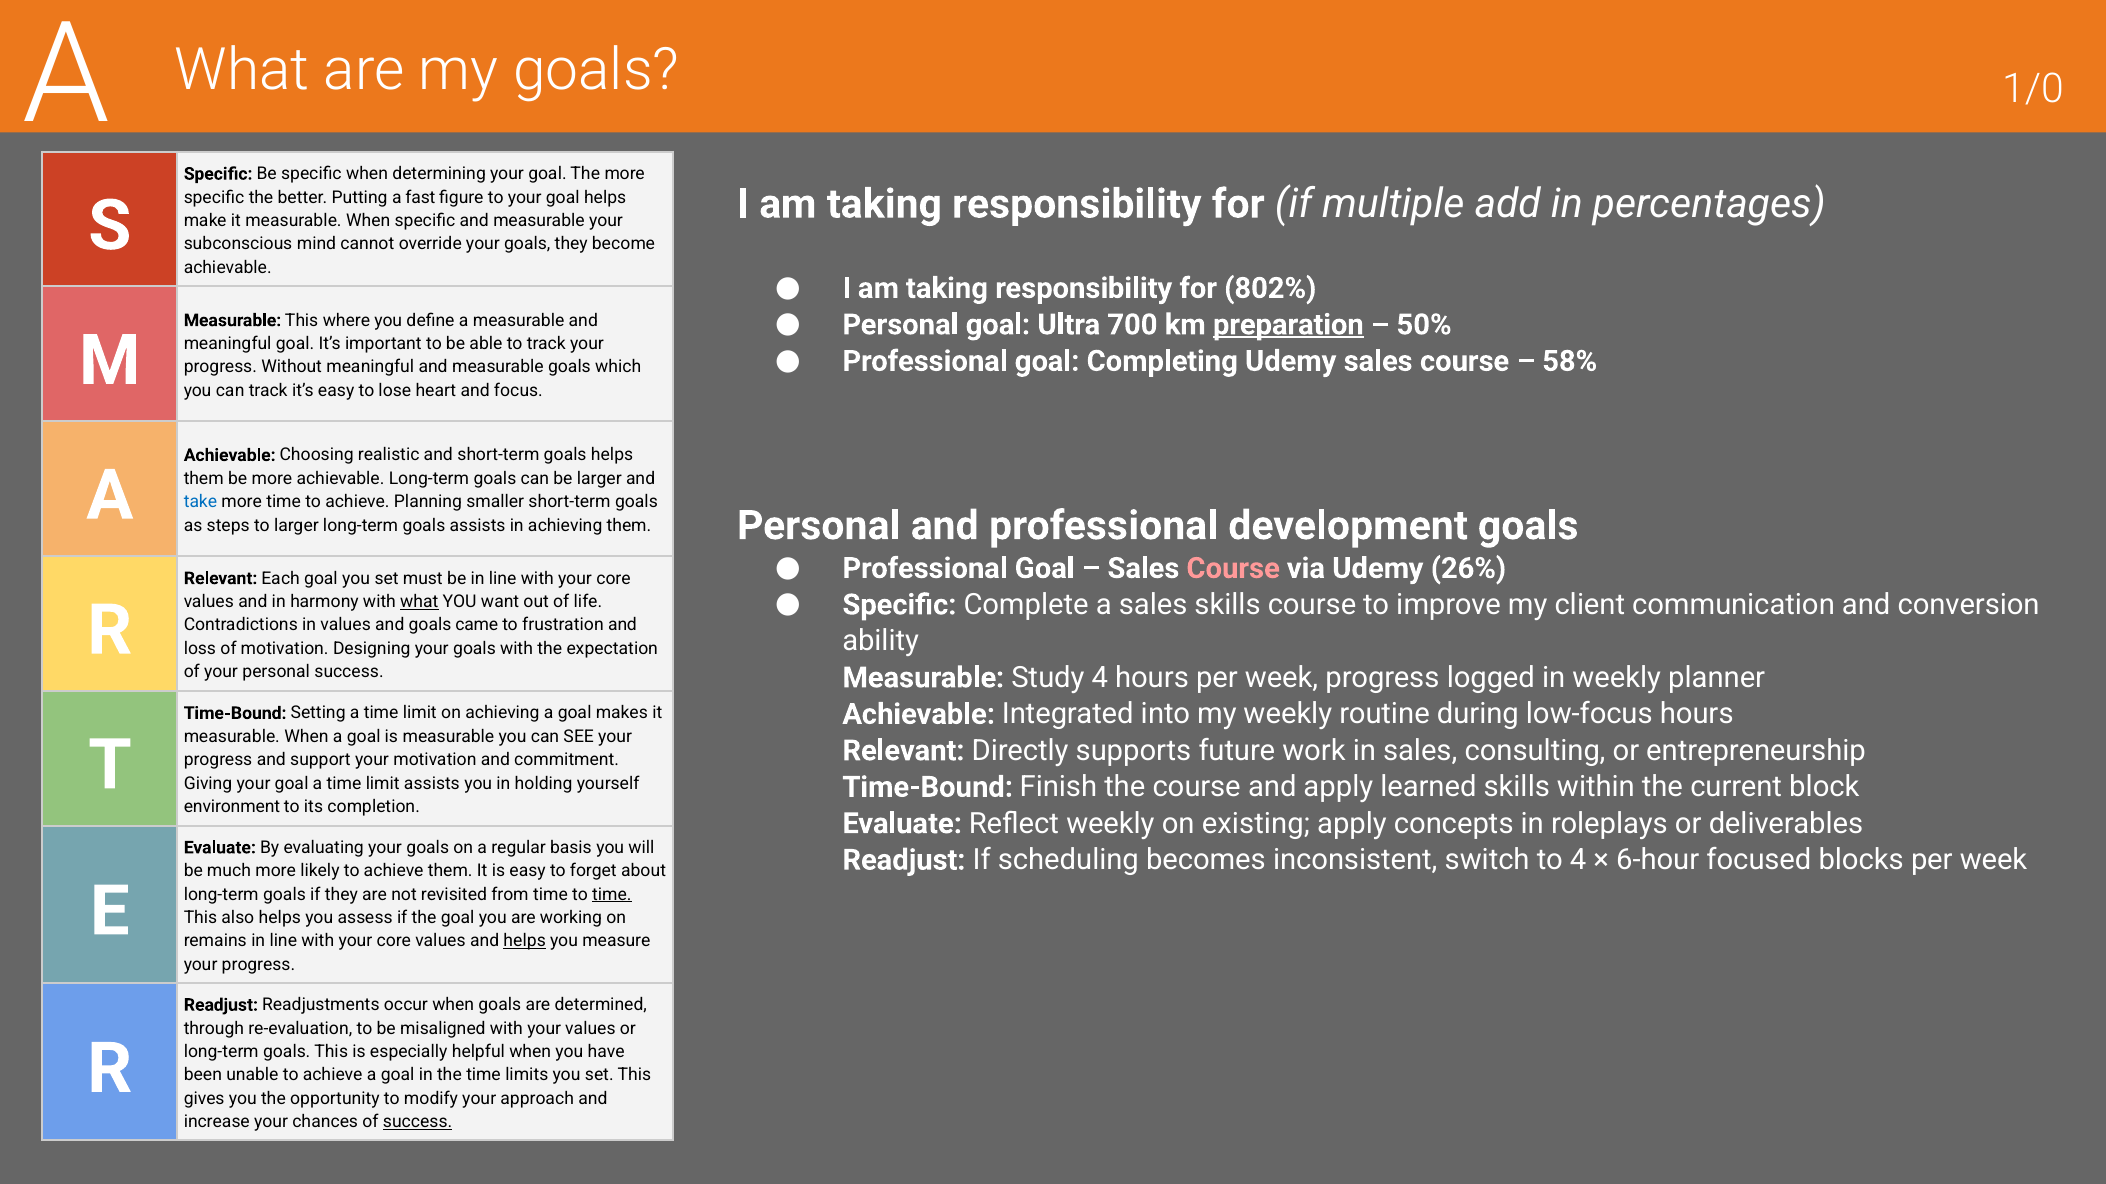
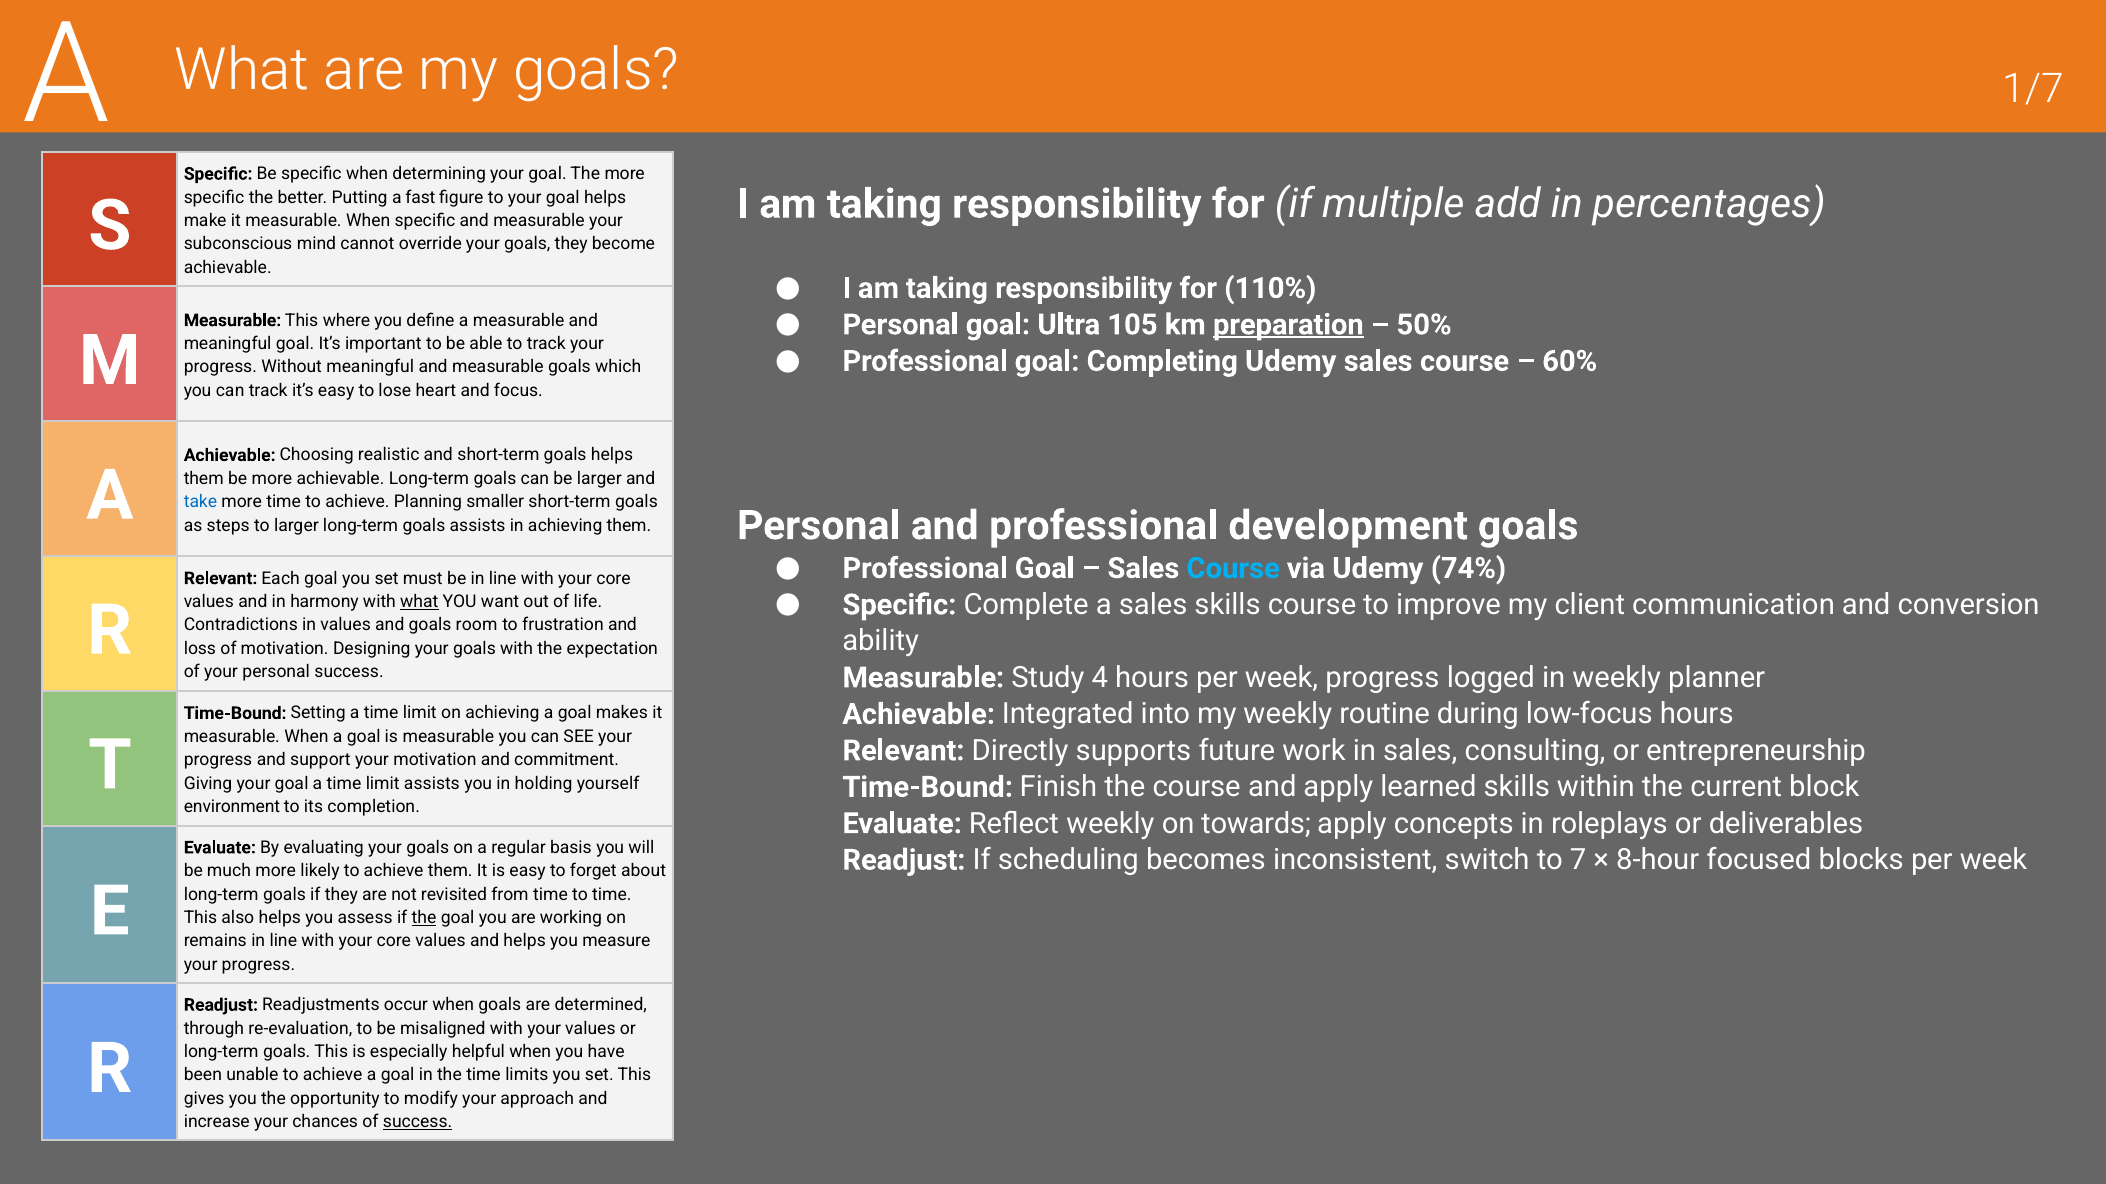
1/0: 1/0 -> 1/7 (2033, 89)
802%: 802% -> 110% (1270, 288)
700: 700 -> 105 (1132, 325)
58%: 58% -> 60% (1570, 361)
Course colour: pink -> light blue (1233, 569)
26%: 26% -> 74% (1468, 569)
came: came -> room (477, 625)
existing: existing -> towards (1256, 824)
to 4: 4 -> 7 (1578, 861)
6-hour: 6-hour -> 8-hour (1658, 861)
time underline: present -> none (612, 895)
the underline: none -> present (424, 918)
helps underline: present -> none (525, 942)
